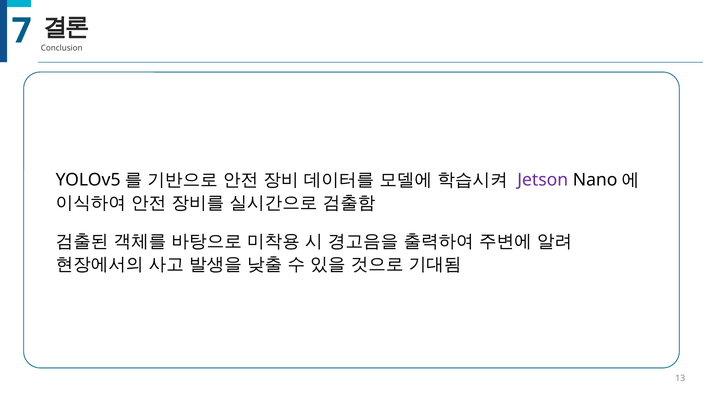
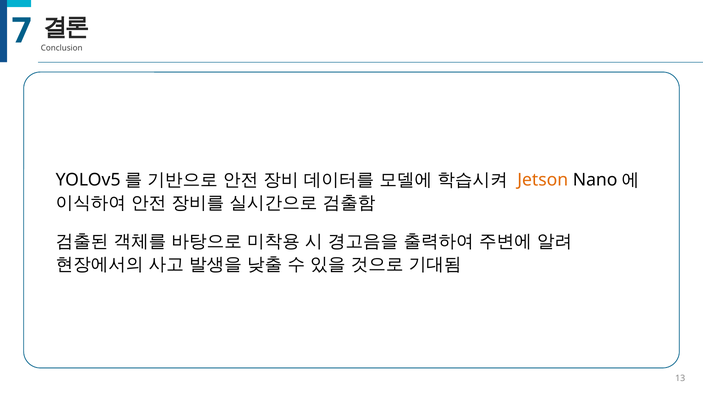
Jetson colour: purple -> orange (543, 180)
